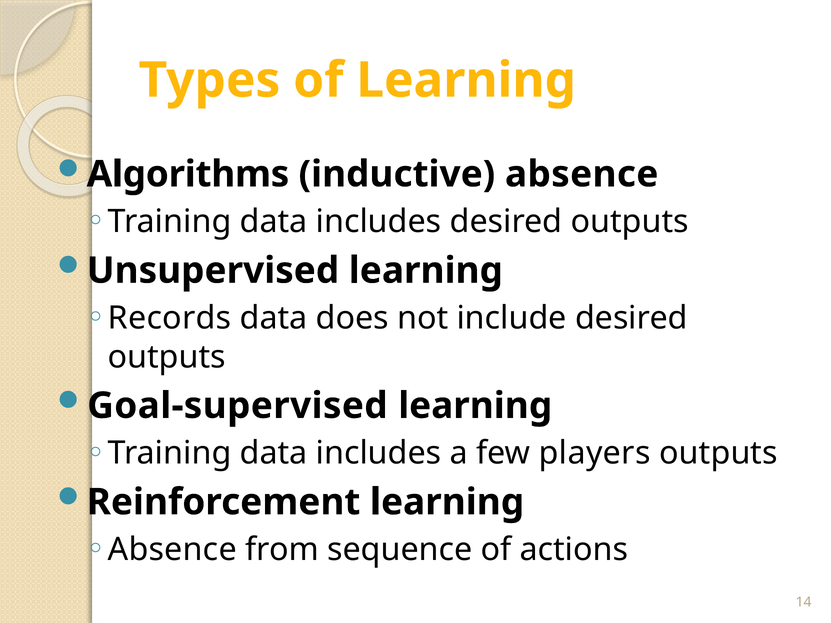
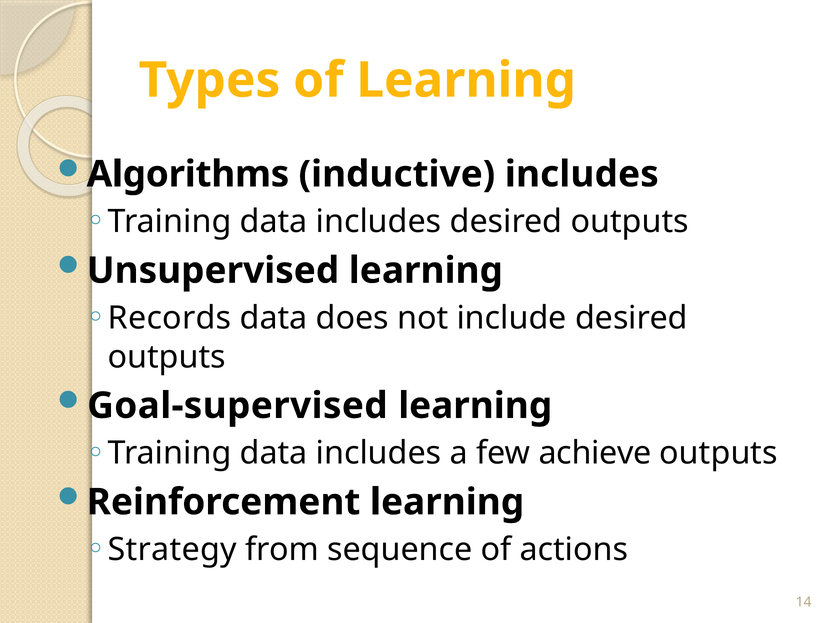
inductive absence: absence -> includes (582, 174)
players: players -> achieve (595, 453)
Absence: Absence -> Strategy (172, 550)
